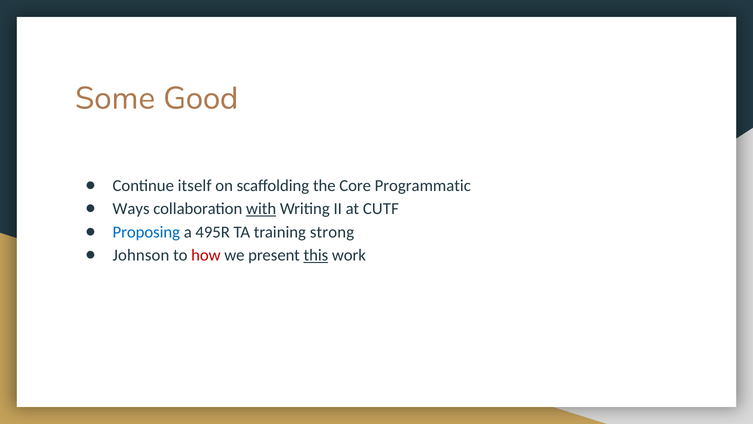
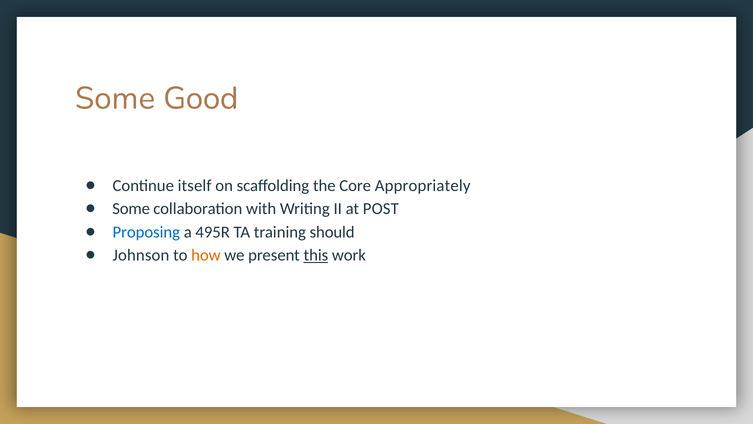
Programmatic: Programmatic -> Appropriately (423, 186)
Ways: Ways -> Some (131, 209)
with underline: present -> none (261, 209)
CUTF: CUTF -> POST (381, 209)
strong: strong -> should (332, 232)
how colour: red -> orange (206, 255)
